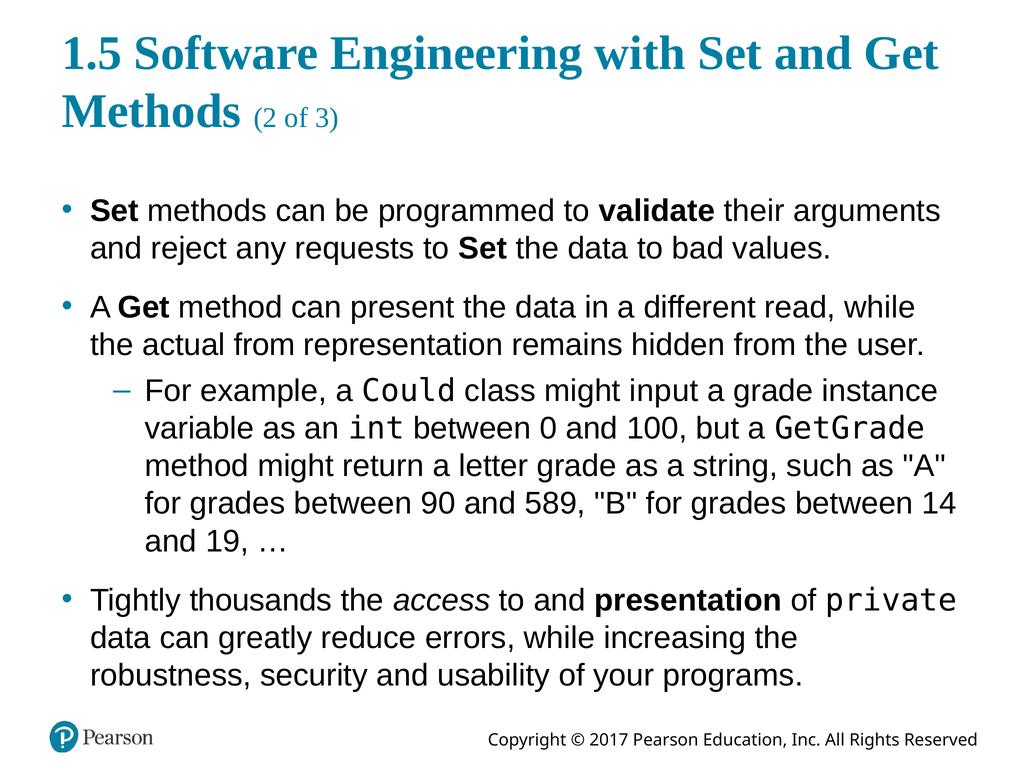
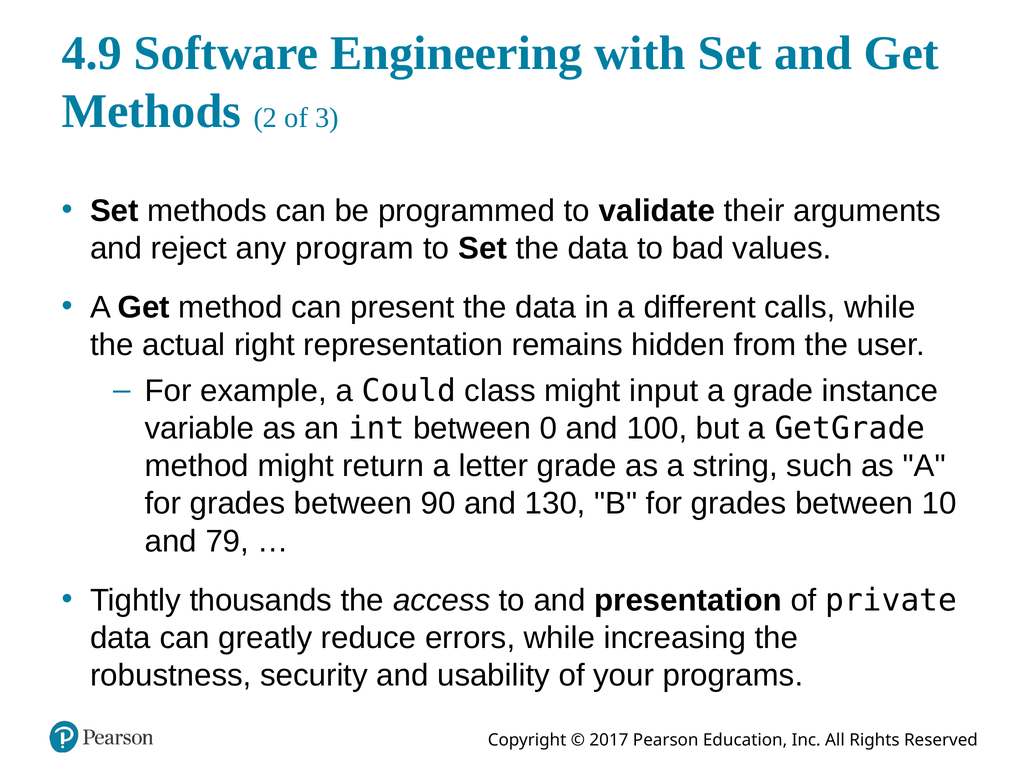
1.5: 1.5 -> 4.9 (92, 53)
requests: requests -> program (354, 248)
read: read -> calls (800, 307)
actual from: from -> right (264, 345)
589: 589 -> 130 (555, 503)
14: 14 -> 10 (939, 503)
19: 19 -> 79 (227, 541)
